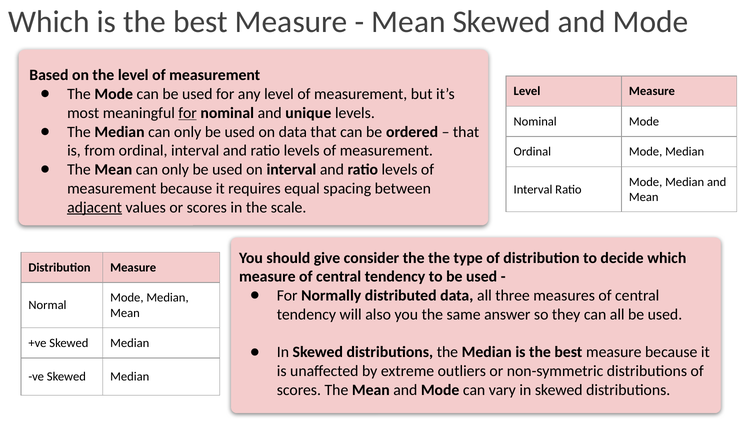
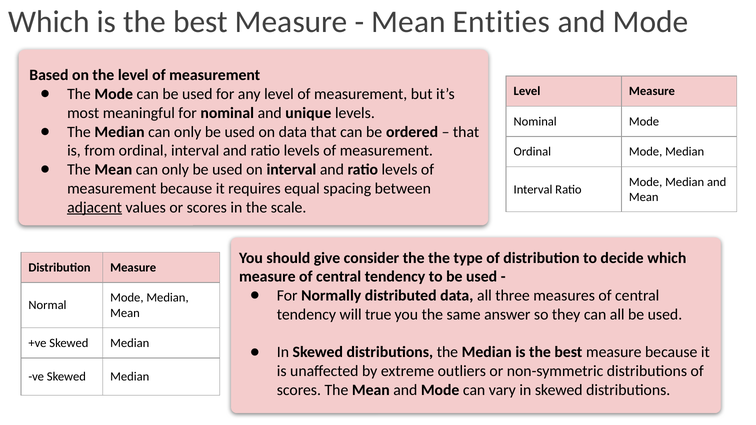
Mean Skewed: Skewed -> Entities (501, 22)
for underline: present -> none (188, 113)
also: also -> true (378, 315)
